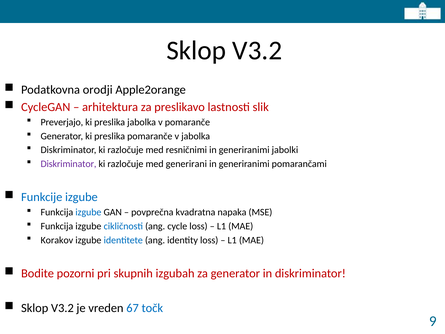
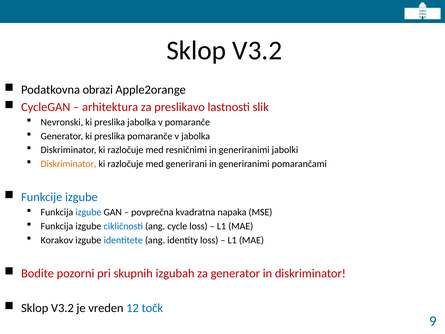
orodji: orodji -> obrazi (98, 90)
Preverjajo: Preverjajo -> Nevronski (62, 122)
Diskriminator colour: purple -> orange (69, 164)
67: 67 -> 12 (133, 308)
